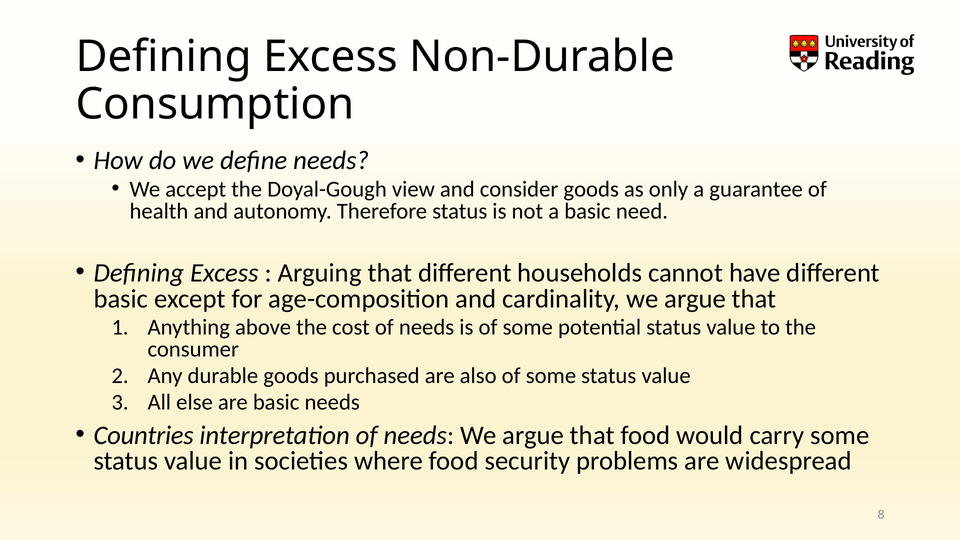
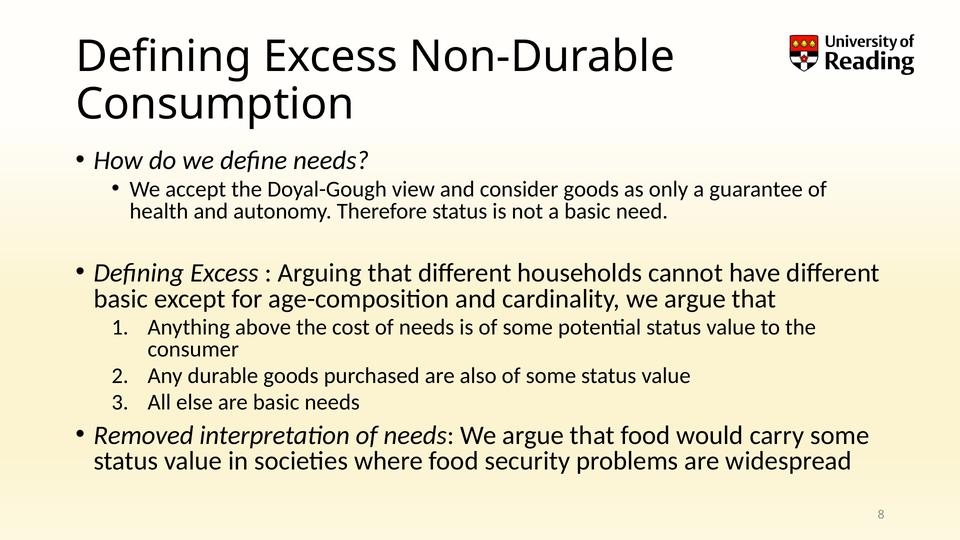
Countries: Countries -> Removed (144, 435)
